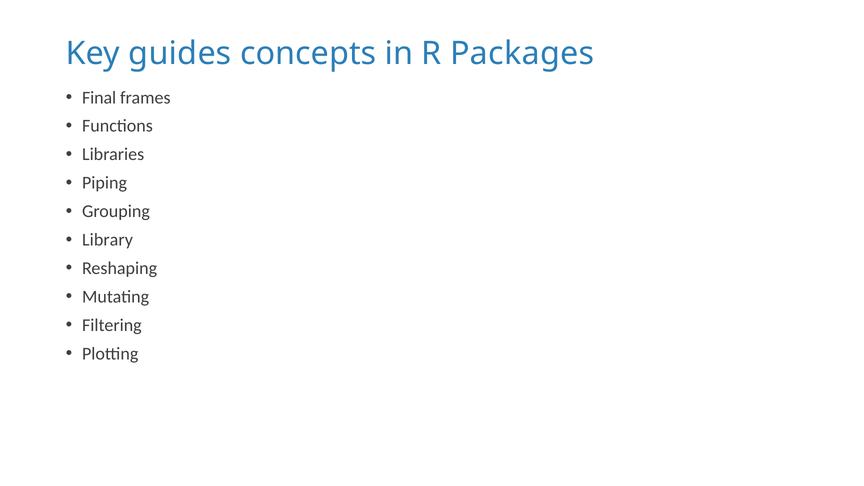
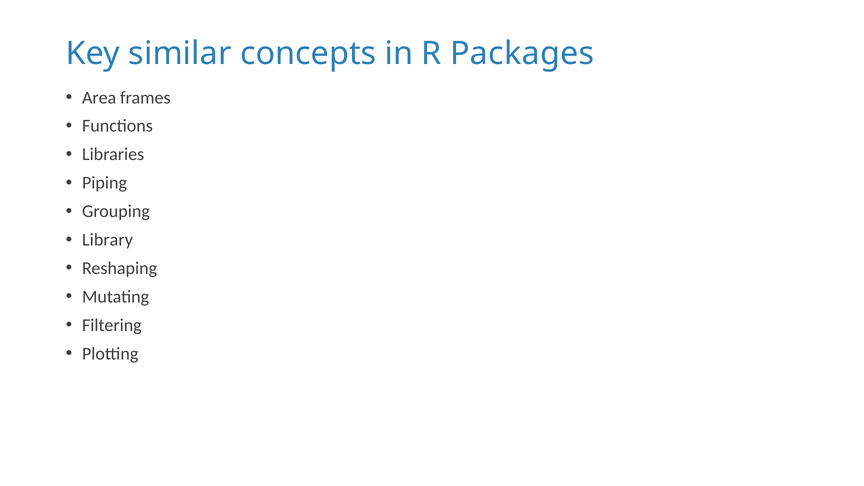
guides: guides -> similar (180, 54)
Final: Final -> Area (99, 98)
